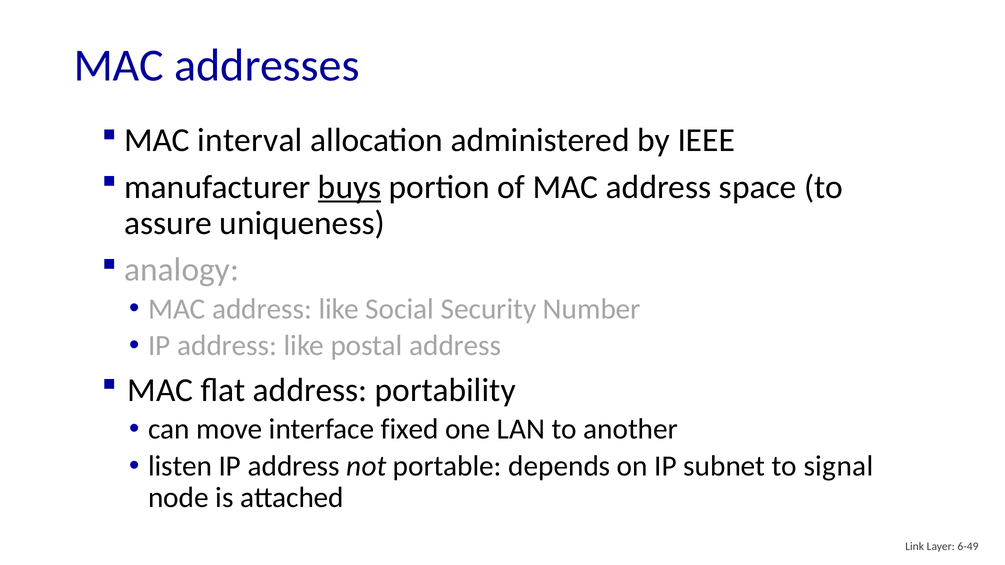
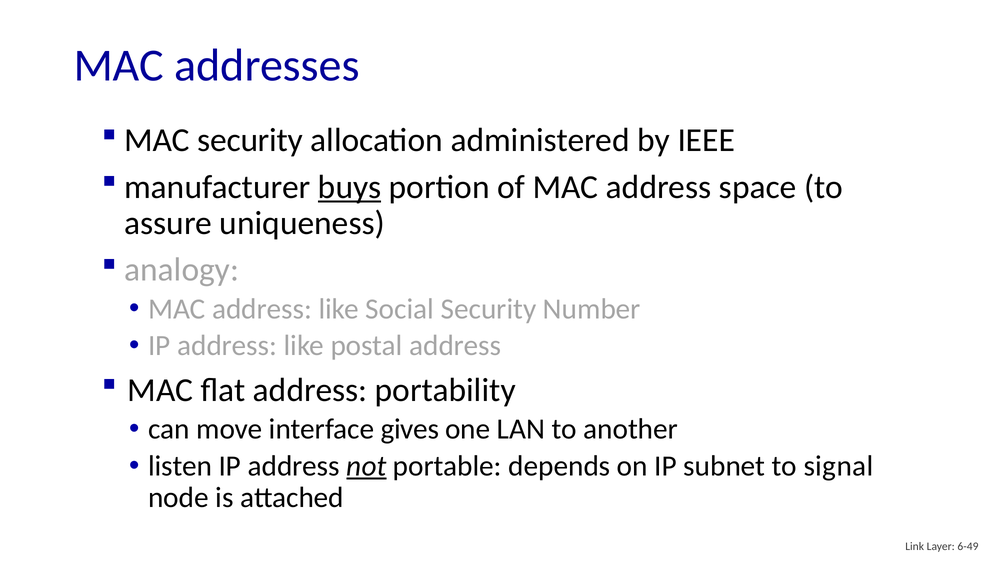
MAC interval: interval -> security (250, 140)
fixed: fixed -> gives (410, 429)
not underline: none -> present (366, 466)
